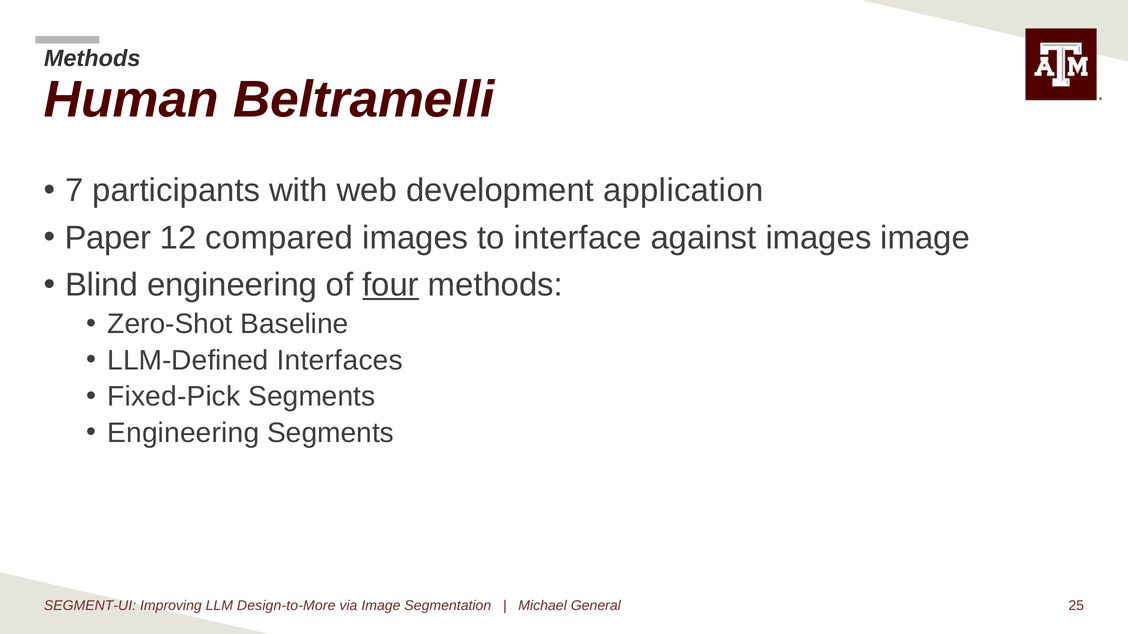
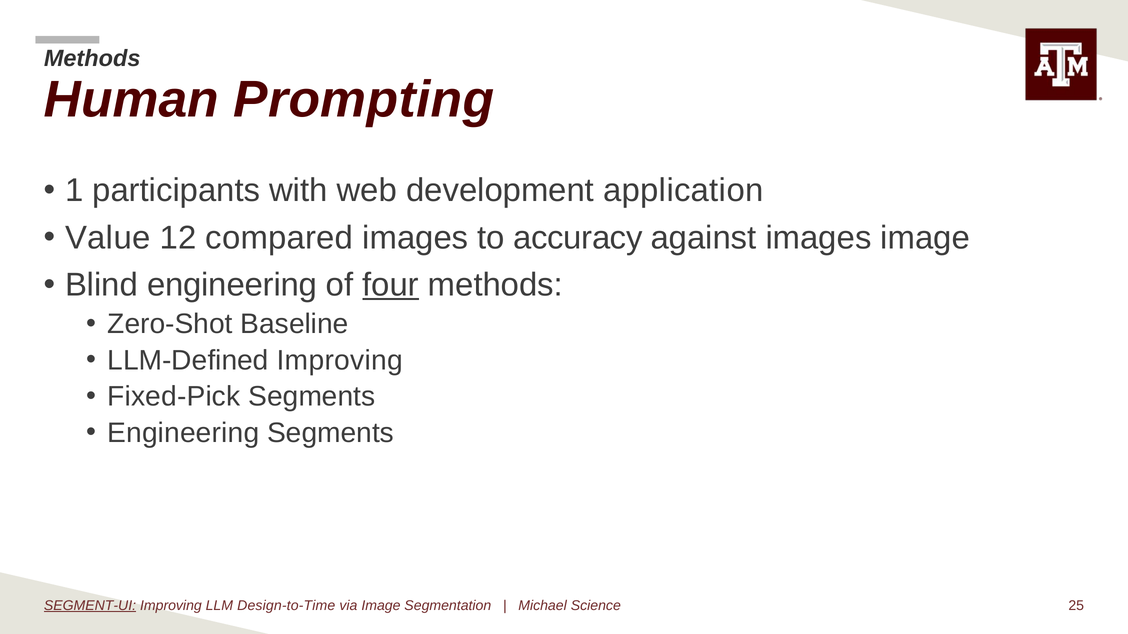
Beltramelli: Beltramelli -> Prompting (364, 100)
7: 7 -> 1 (74, 191)
Paper: Paper -> Value (108, 238)
interface: interface -> accuracy (578, 238)
LLM-Defined Interfaces: Interfaces -> Improving (340, 360)
SEGMENT‑UI underline: none -> present (90, 606)
Design‑to‑More: Design‑to‑More -> Design‑to‑Time (286, 606)
General: General -> Science (596, 606)
